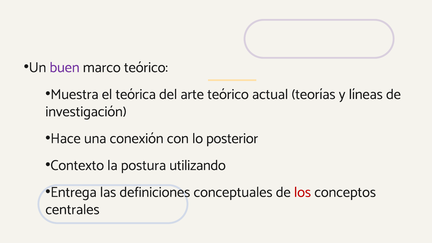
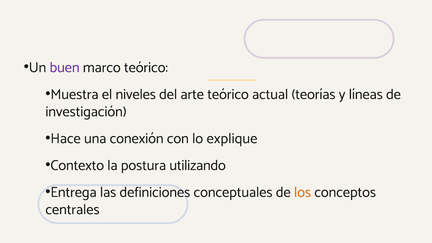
teórica: teórica -> niveles (136, 94)
posterior: posterior -> explique (232, 138)
los colour: red -> orange (303, 192)
